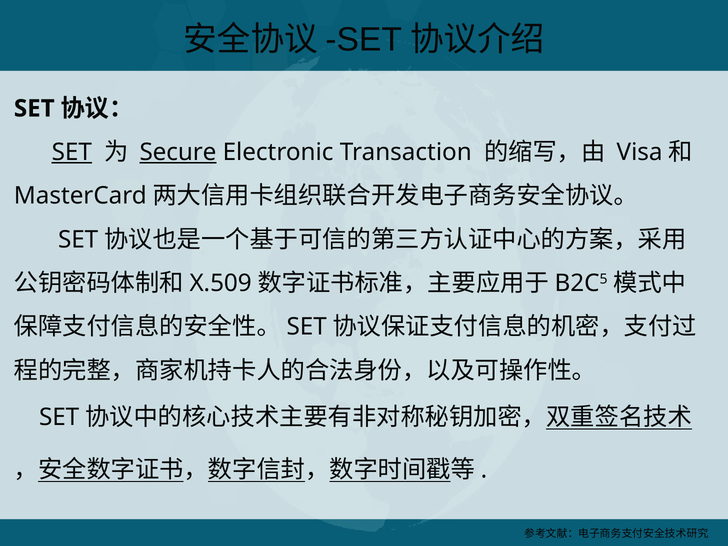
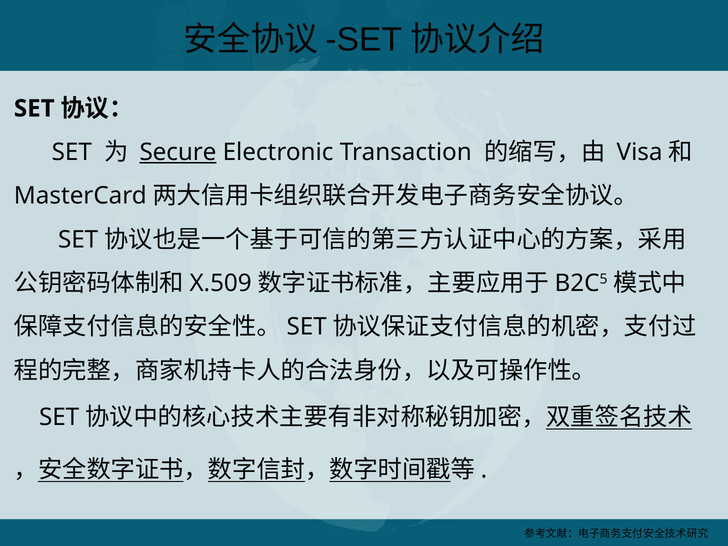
SET underline: present -> none (72, 152)
